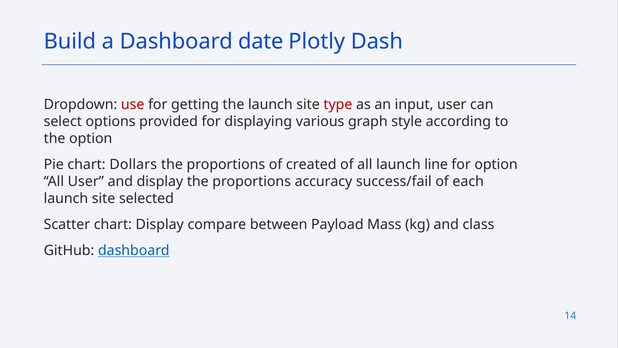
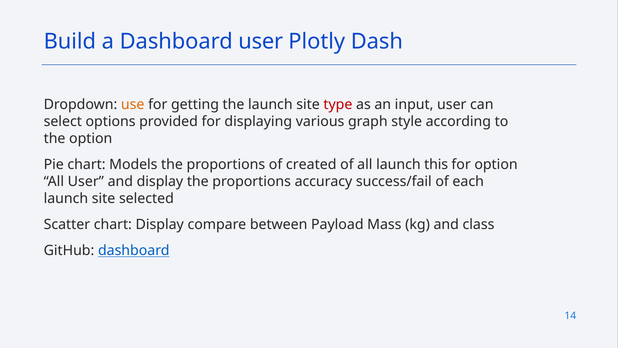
Dashboard date: date -> user (261, 41)
use colour: red -> orange (133, 104)
Dollars: Dollars -> Models (133, 164)
line: line -> this (436, 164)
